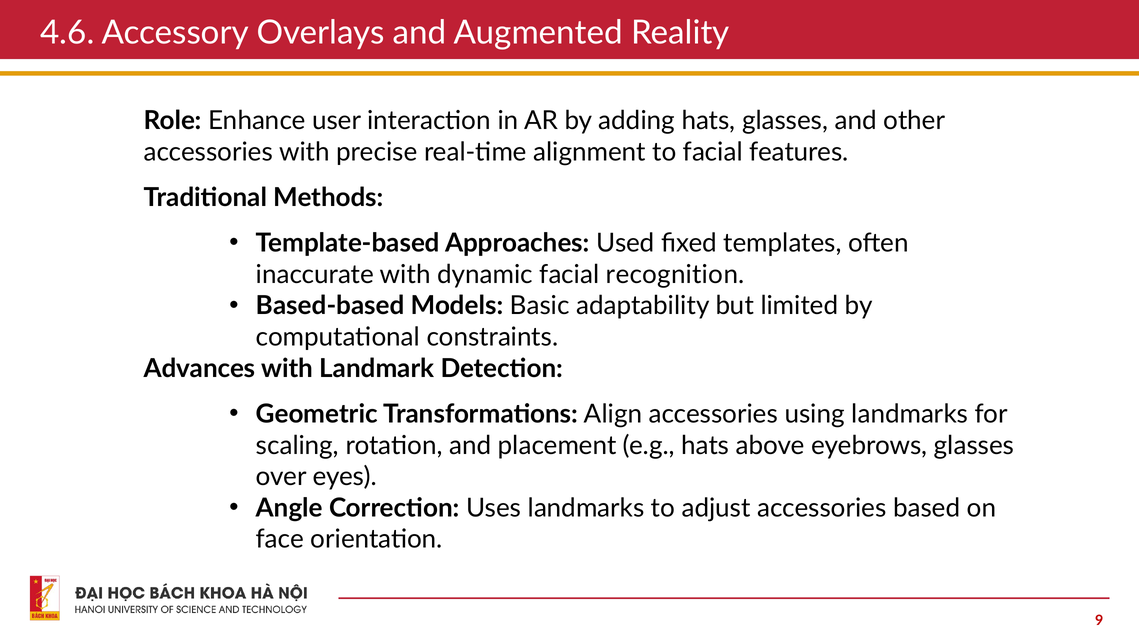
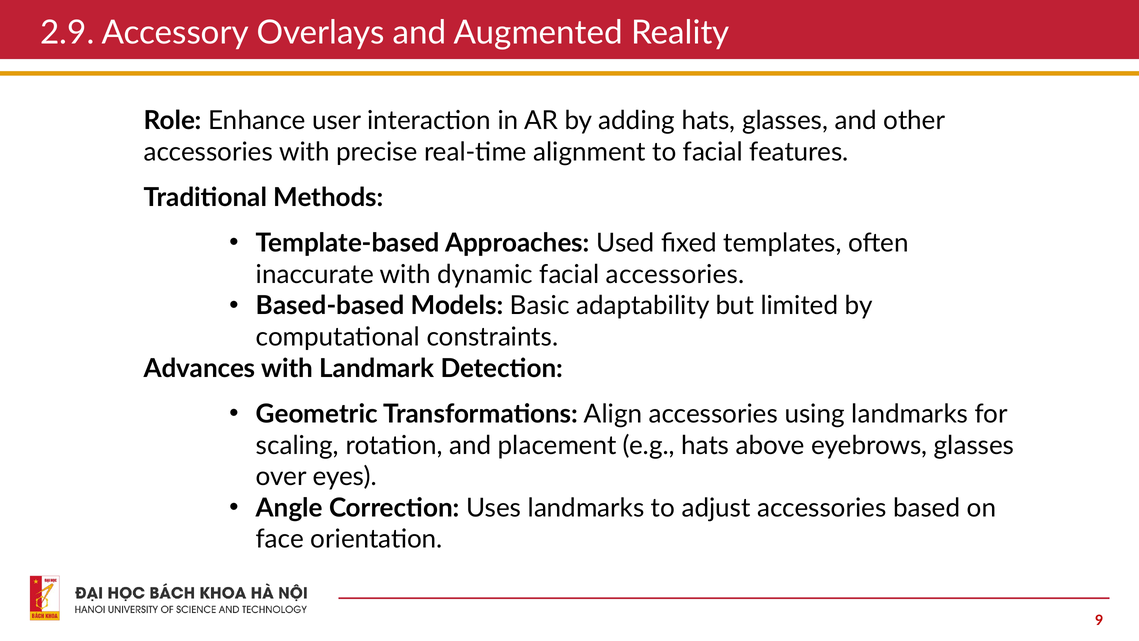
4.6: 4.6 -> 2.9 (67, 33)
facial recognition: recognition -> accessories (675, 274)
